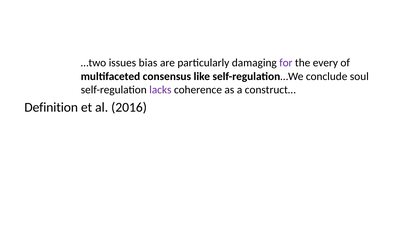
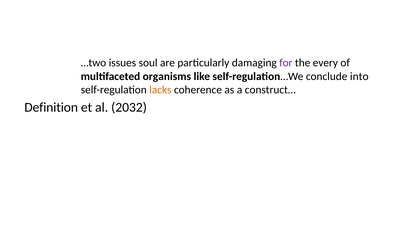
bias: bias -> soul (148, 63)
consensus: consensus -> organisms (167, 76)
soul: soul -> into (359, 76)
lacks colour: purple -> orange (160, 90)
2016: 2016 -> 2032 (129, 108)
